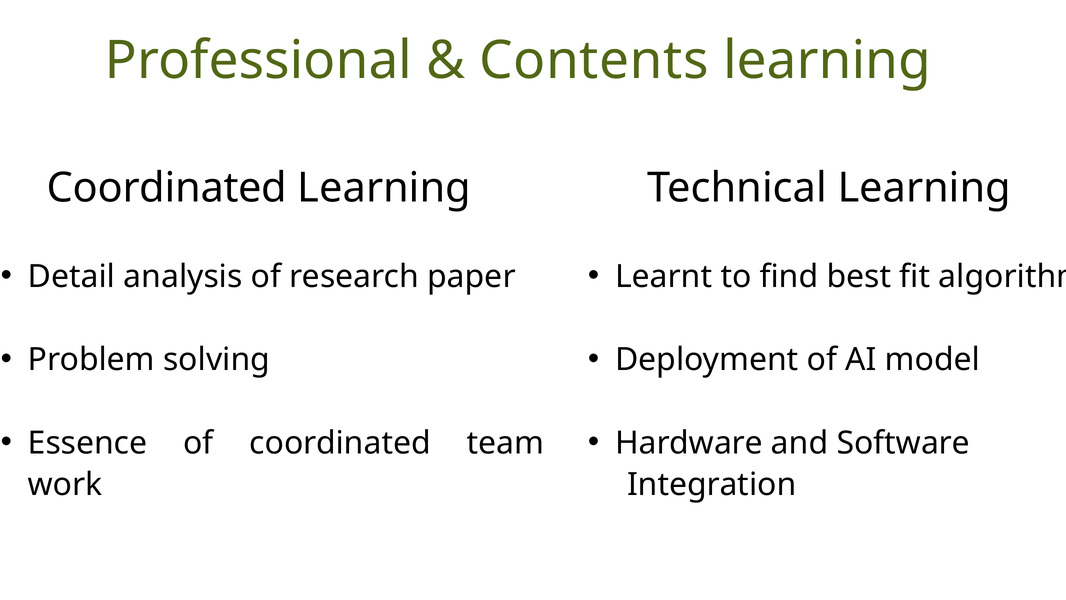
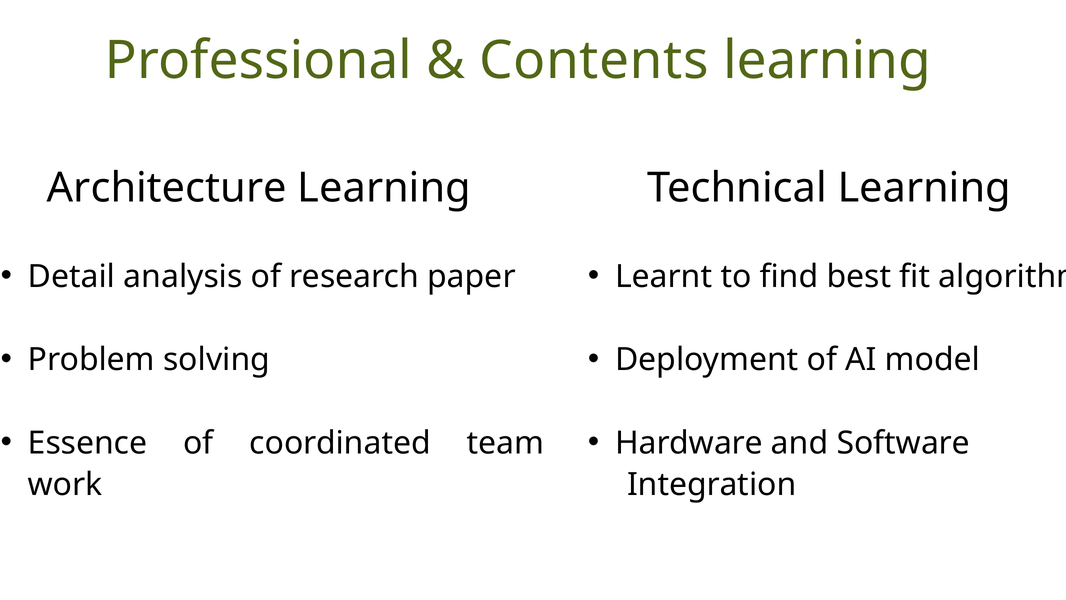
Coordinated: Coordinated -> Architecture (167, 188)
